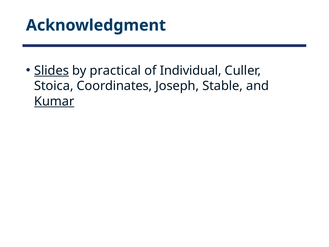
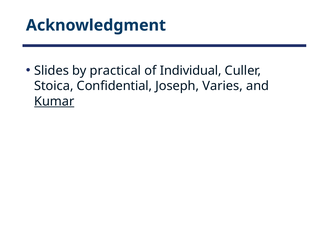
Slides underline: present -> none (52, 71)
Coordinates: Coordinates -> Confidential (114, 86)
Stable: Stable -> Varies (223, 86)
